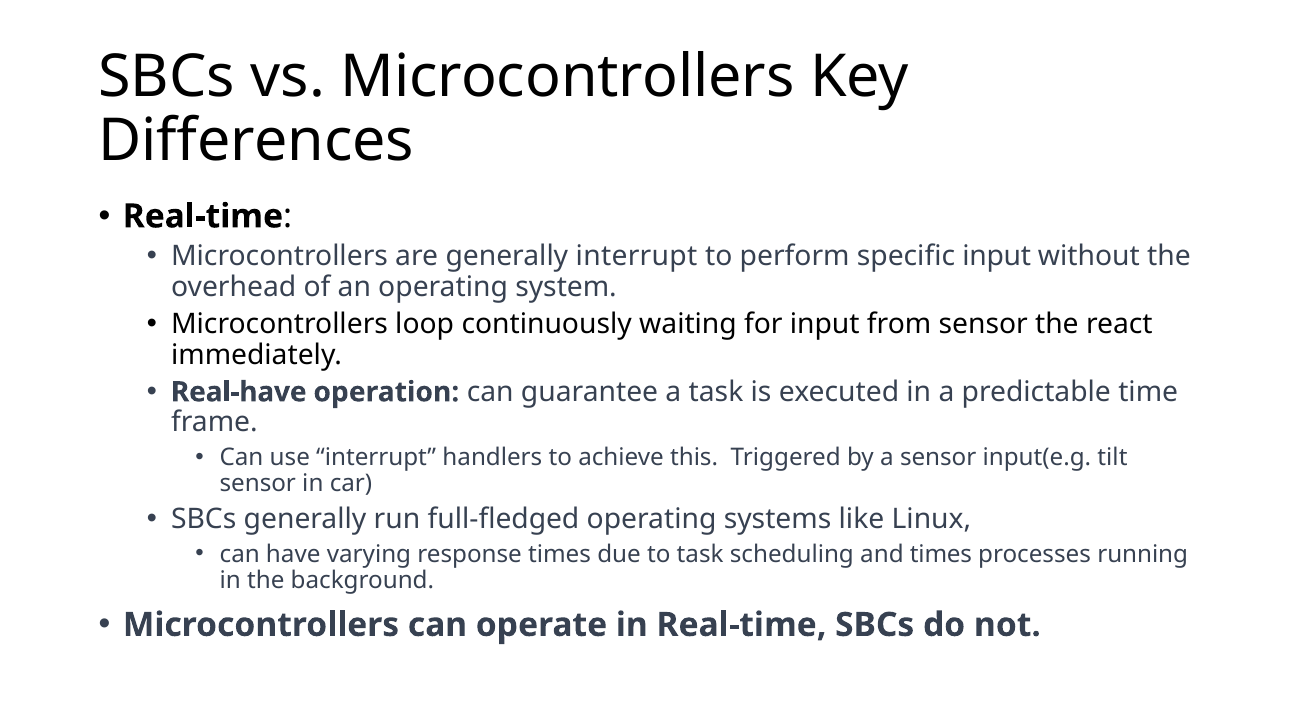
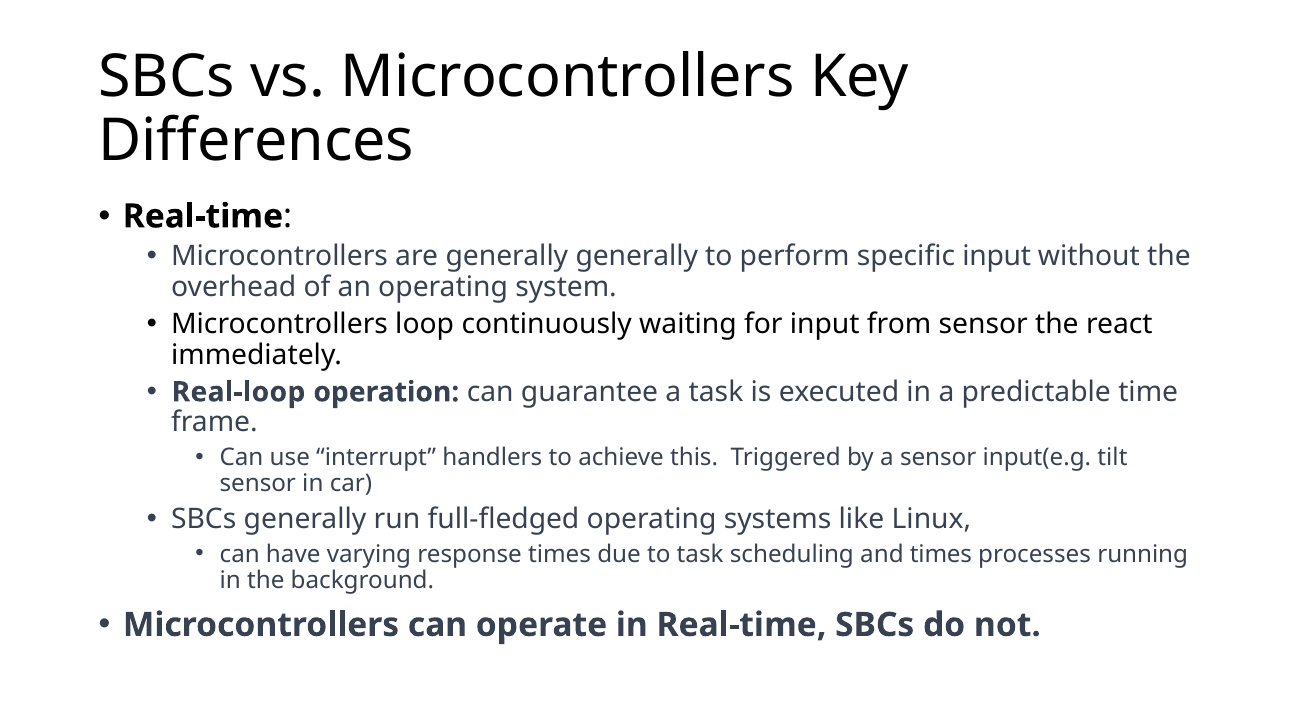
generally interrupt: interrupt -> generally (637, 256)
Real-have: Real-have -> Real-loop (238, 392)
